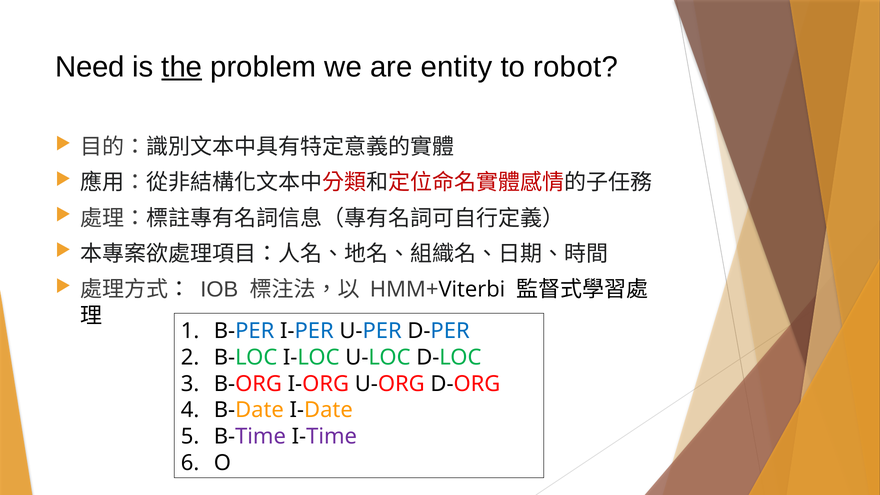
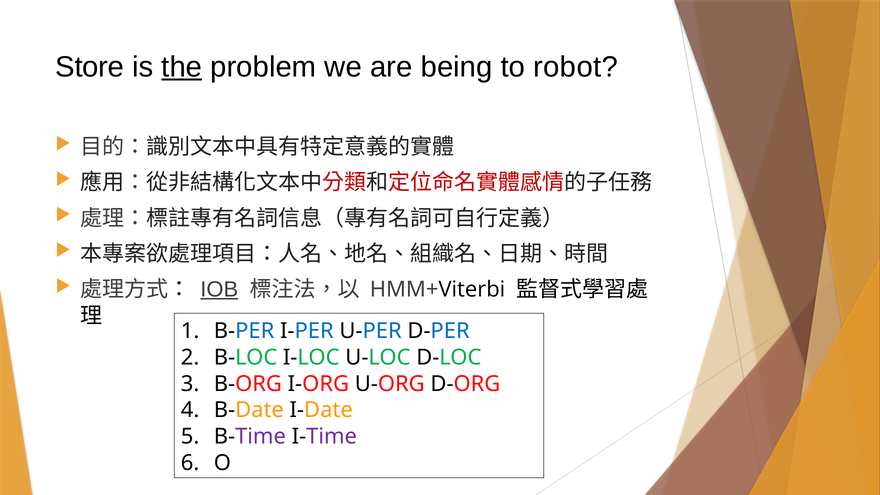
Need: Need -> Store (90, 67)
entity: entity -> being (457, 67)
IOB underline: none -> present (219, 289)
